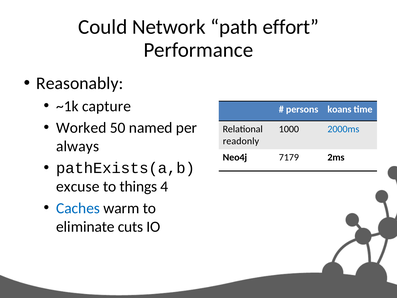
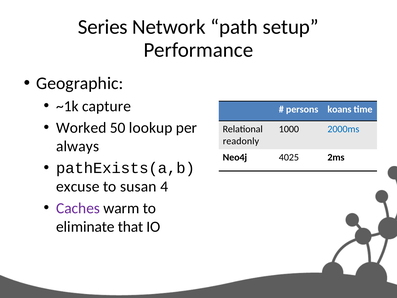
Could: Could -> Series (103, 27)
effort: effort -> setup (291, 27)
Reasonably: Reasonably -> Geographic (80, 83)
named: named -> lookup (151, 128)
7179: 7179 -> 4025 (289, 157)
things: things -> susan (138, 186)
Caches colour: blue -> purple (78, 208)
cuts: cuts -> that (131, 227)
